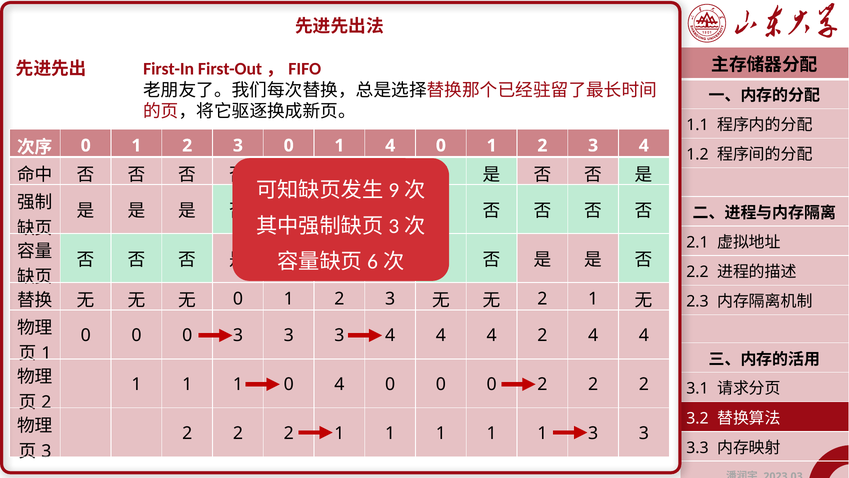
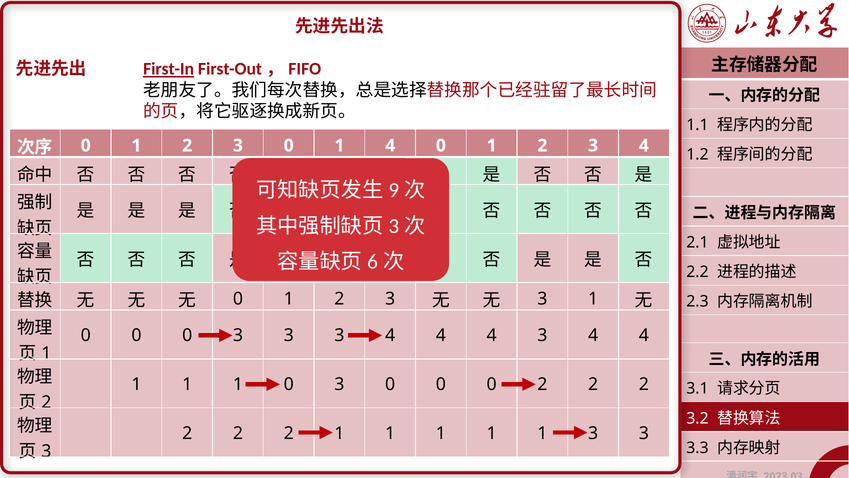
First-In underline: none -> present (169, 69)
2: 2 -> 3 (542, 298)
4 2: 2 -> 3 (542, 335)
1 0 4: 4 -> 3 (339, 384)
